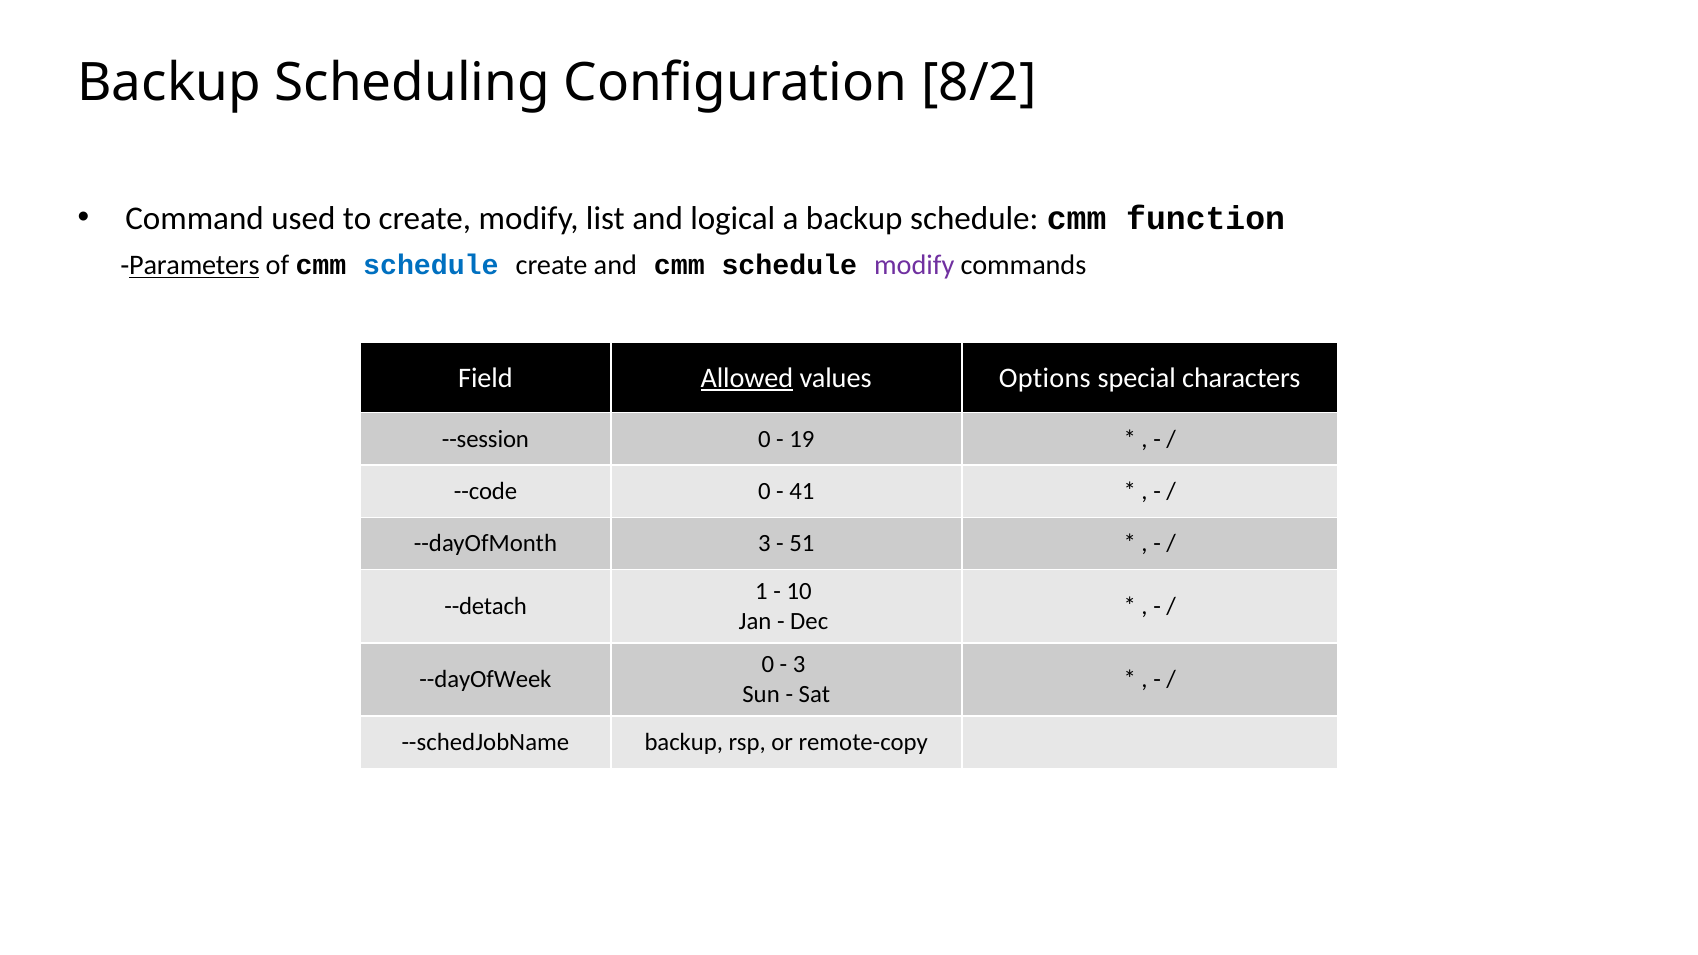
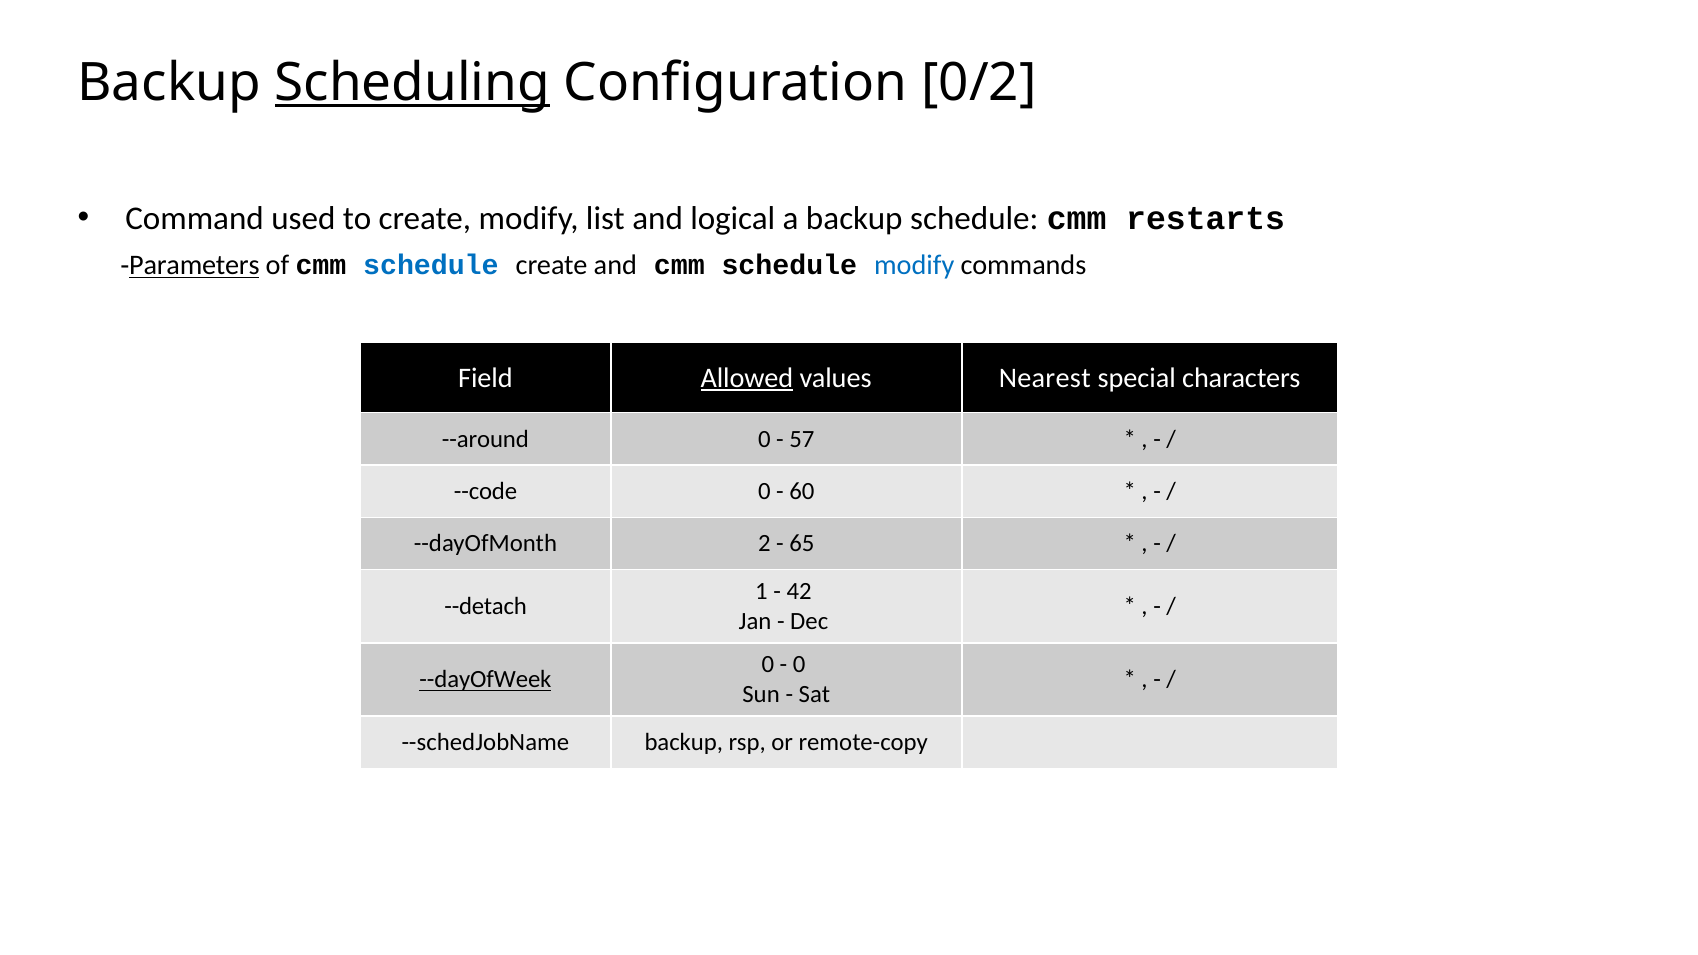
Scheduling underline: none -> present (412, 83)
8/2: 8/2 -> 0/2 (979, 83)
function: function -> restarts (1206, 218)
modify colour: purple -> blue (914, 266)
Options: Options -> Nearest (1045, 378)
--session: --session -> --around (485, 439)
19: 19 -> 57 (802, 439)
41: 41 -> 60 (802, 491)
--dayOfMonth 3: 3 -> 2 (764, 544)
51: 51 -> 65 (802, 544)
10: 10 -> 42 (799, 592)
3: 3 -> 0 (799, 665)
--dayOfWeek underline: none -> present (485, 680)
